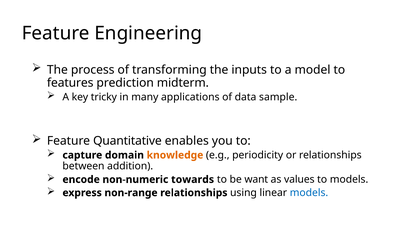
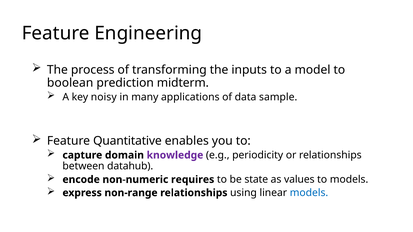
features: features -> boolean (70, 83)
tricky: tricky -> noisy (104, 97)
knowledge colour: orange -> purple (175, 155)
addition: addition -> datahub (130, 166)
towards: towards -> requires (193, 180)
want: want -> state (256, 180)
